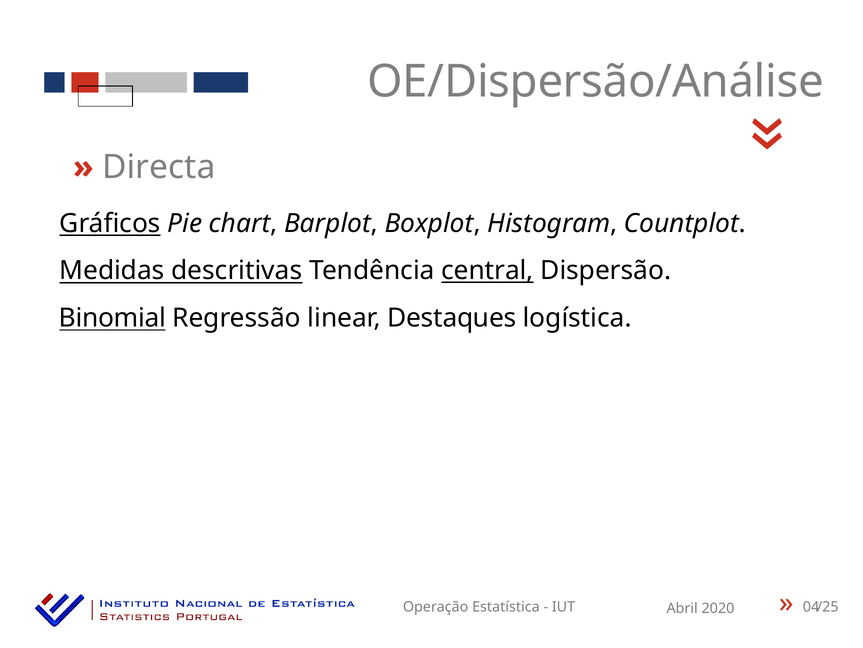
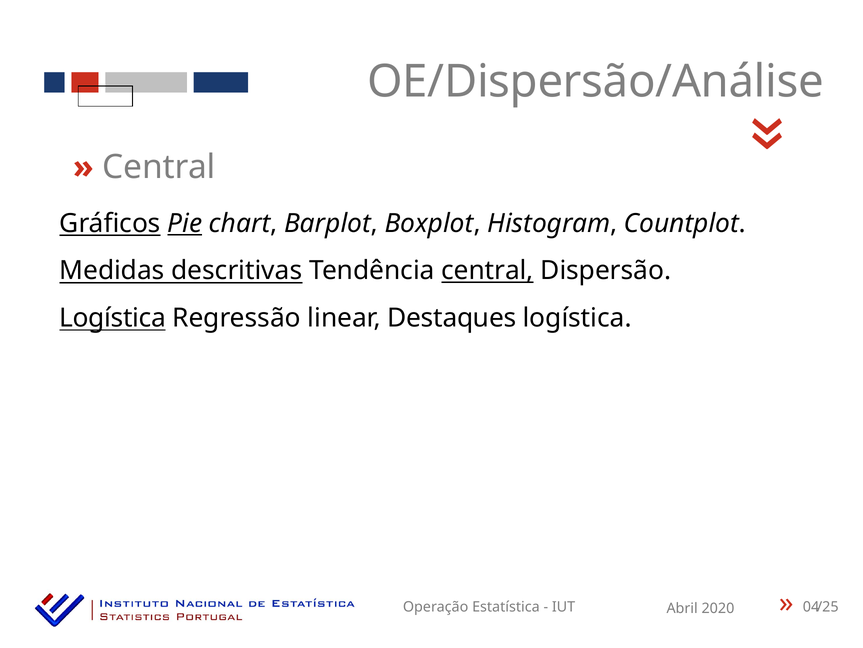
Directa: Directa -> Central (159, 167)
Pie underline: none -> present (185, 223)
Binomial: Binomial -> Logística (113, 318)
